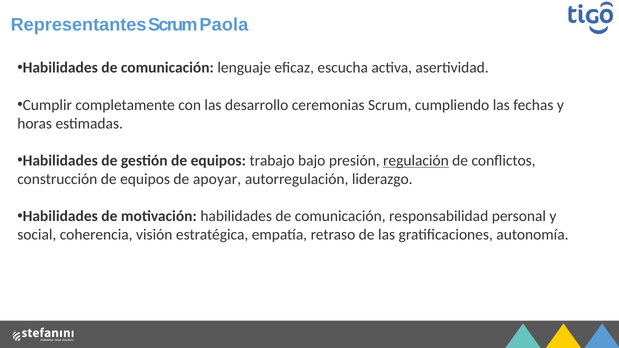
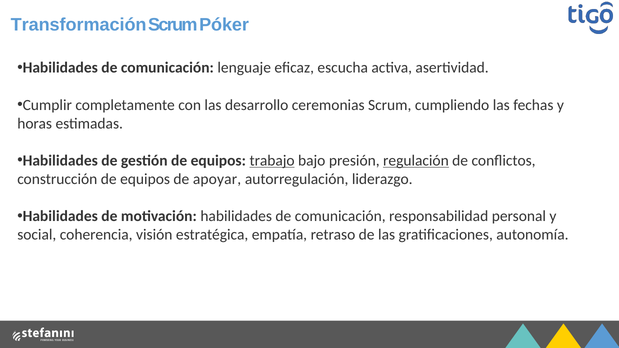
Representantes: Representantes -> Transformación (79, 25)
Paola: Paola -> Póker (224, 25)
trabajo underline: none -> present (272, 161)
